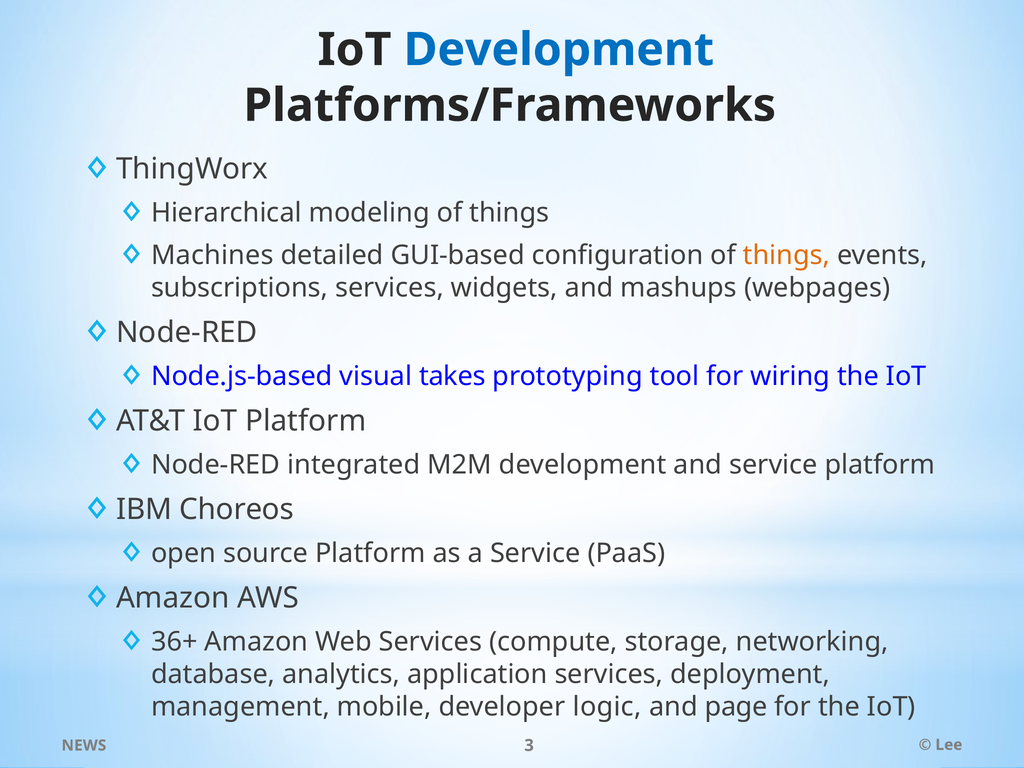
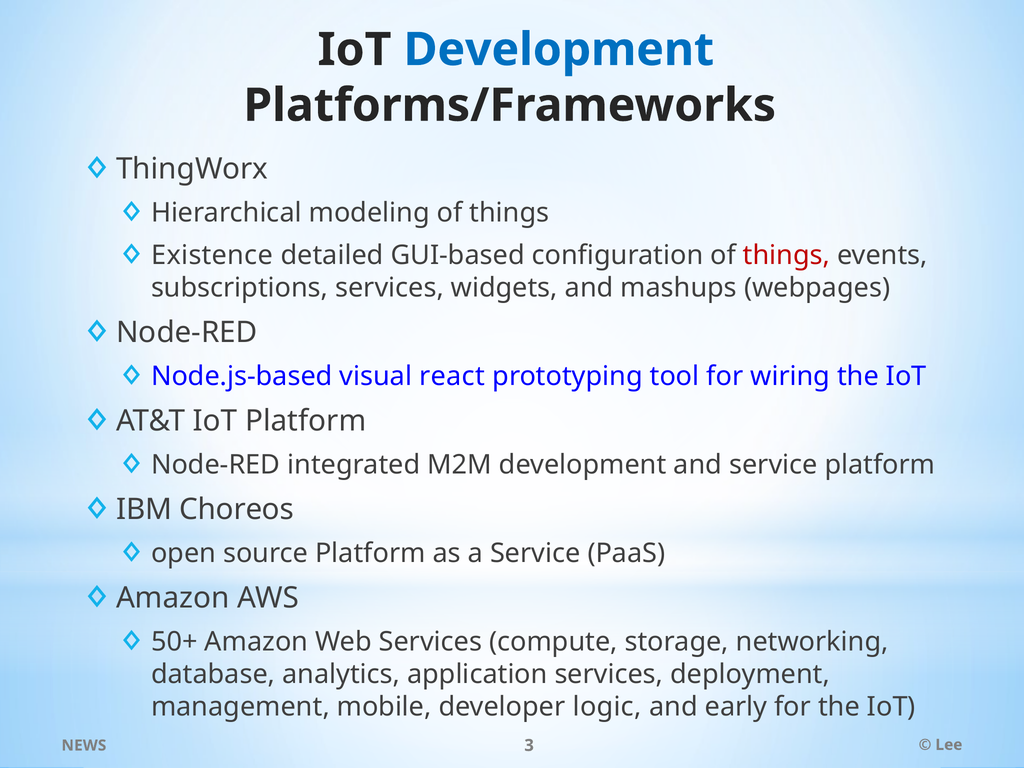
Machines: Machines -> Existence (212, 255)
things colour: orange -> red (787, 255)
takes: takes -> react (452, 376)
36+: 36+ -> 50+ (174, 642)
page: page -> early (736, 707)
